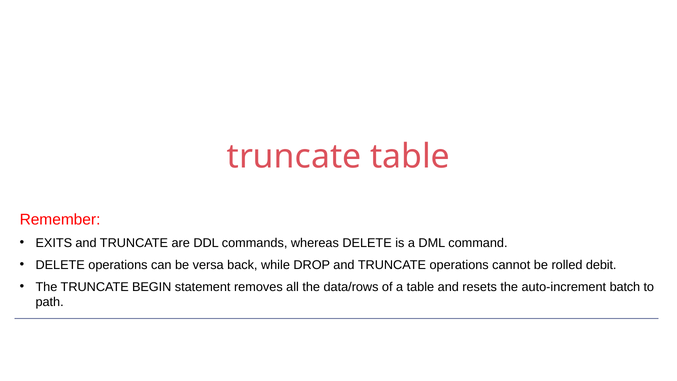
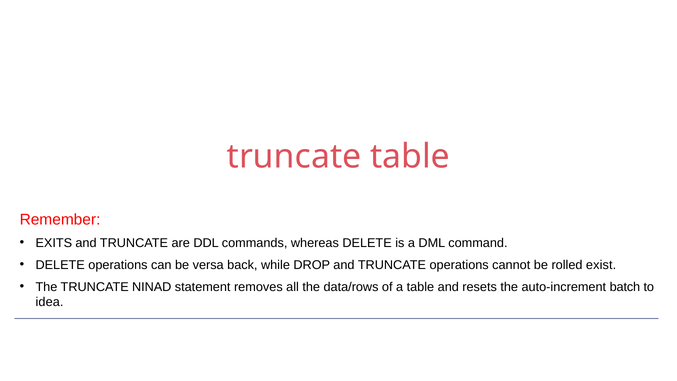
debit: debit -> exist (601, 265)
BEGIN: BEGIN -> NINAD (152, 287)
path: path -> idea (50, 302)
